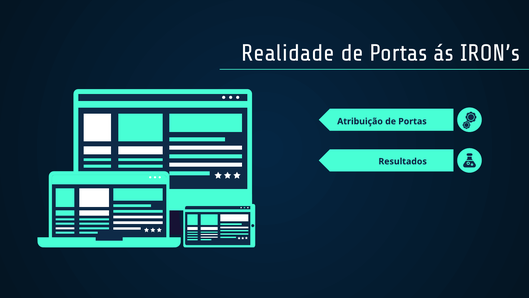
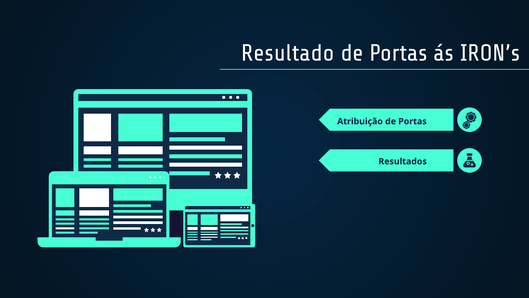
Realidade: Realidade -> Resultado (288, 53)
